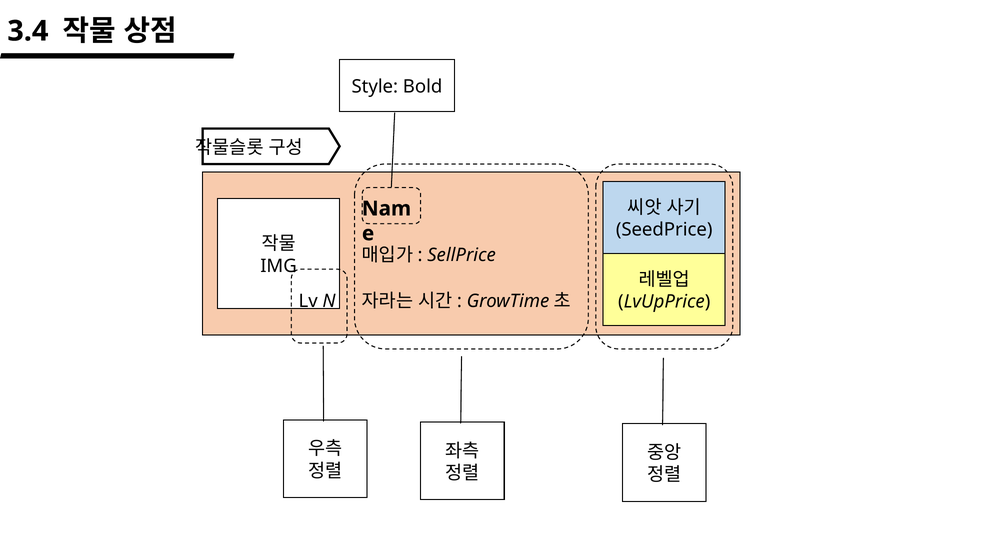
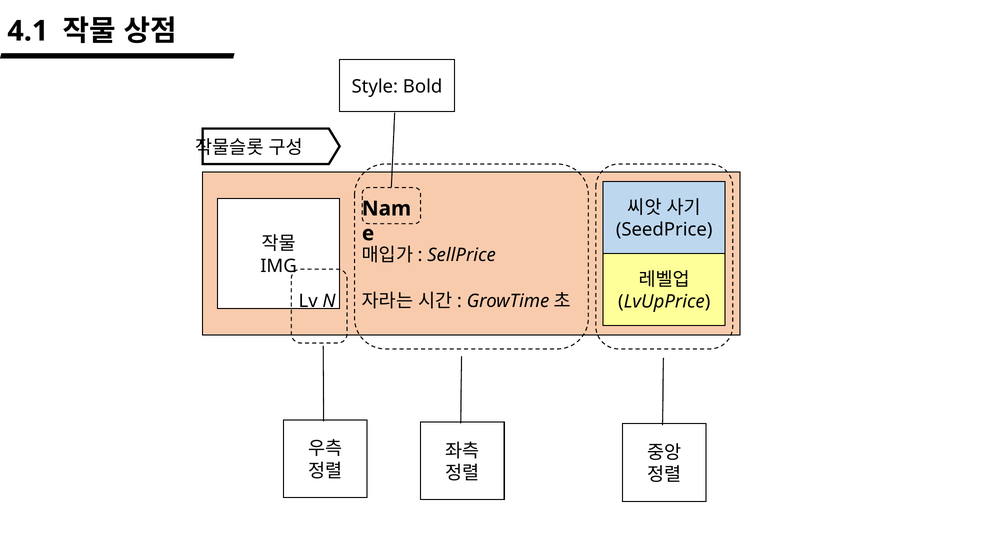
3.4: 3.4 -> 4.1 (28, 31)
